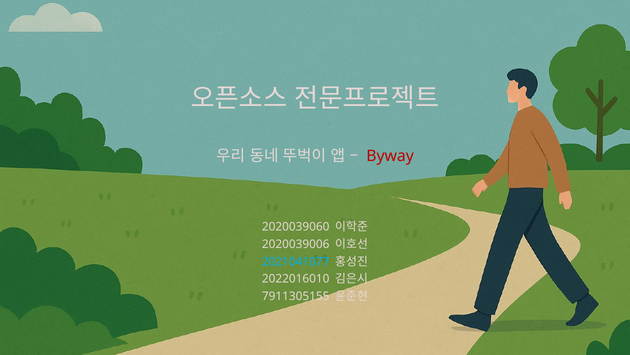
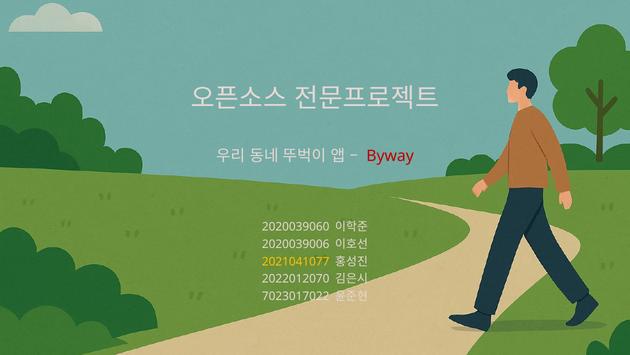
2021041077 colour: light blue -> yellow (296, 261)
2022016010: 2022016010 -> 2022012070 (296, 279)
7911305155: 7911305155 -> 7023017022 (296, 296)
